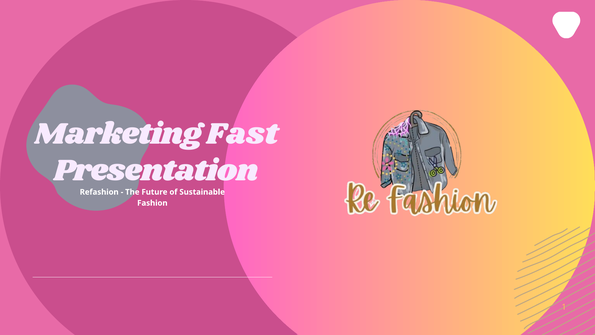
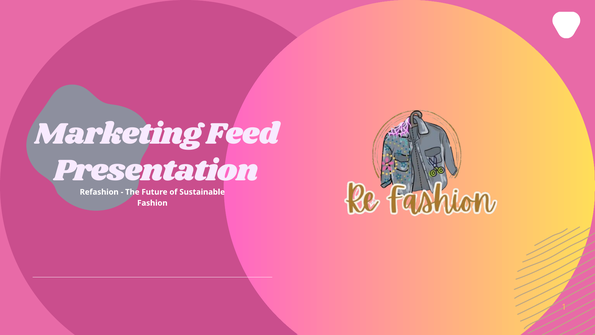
Fast: Fast -> Feed (243, 134)
